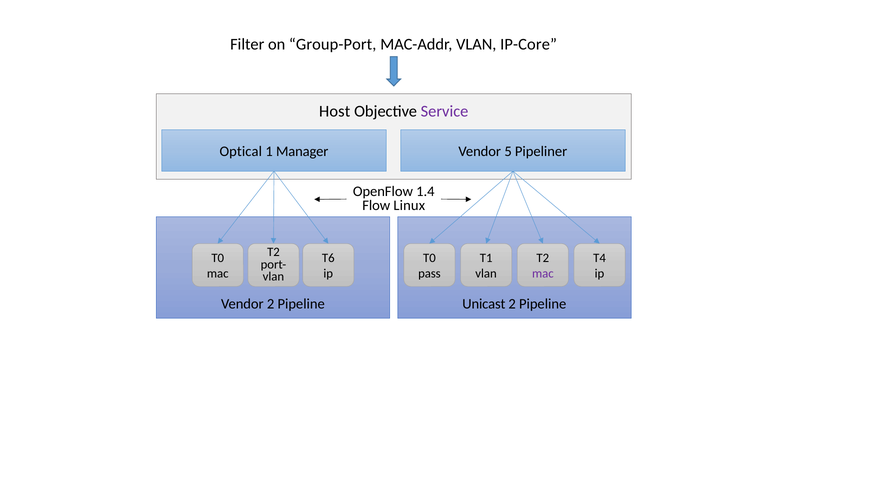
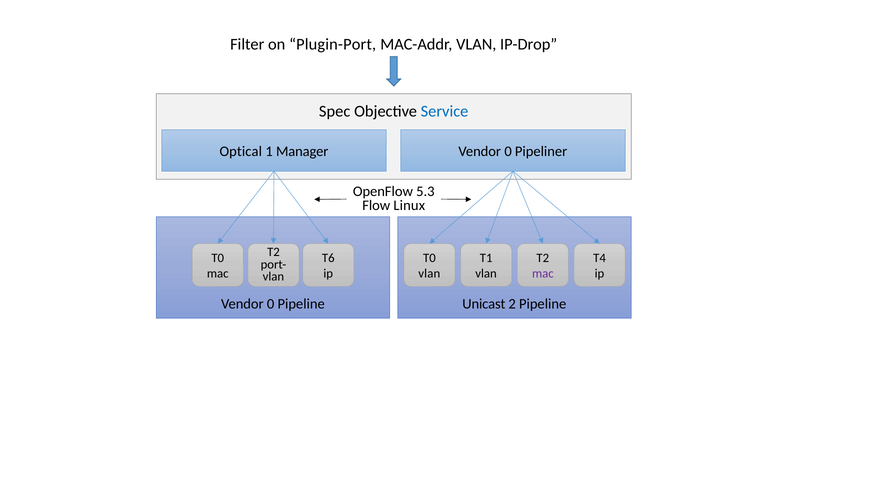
Group-Port: Group-Port -> Plugin-Port (333, 44)
IP-Core: IP-Core -> IP-Drop (529, 44)
Host: Host -> Spec (335, 111)
Service colour: purple -> blue (445, 111)
5: 5 -> 0 (508, 151)
1.4: 1.4 -> 5.3 (425, 191)
pass: pass -> vlan (429, 273)
2: 2 -> 0 (271, 304)
